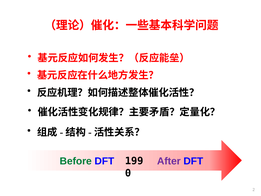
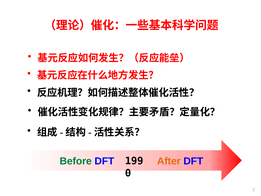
After colour: purple -> orange (169, 161)
